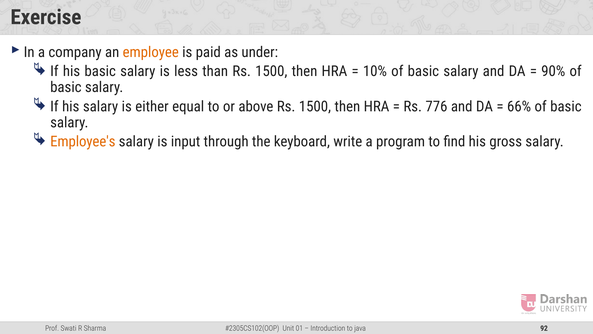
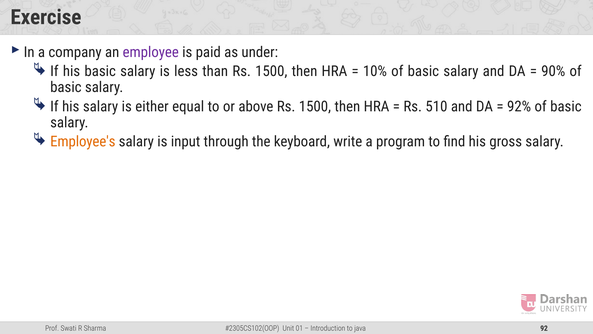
employee colour: orange -> purple (151, 52)
776: 776 -> 510 (436, 106)
66%: 66% -> 92% (519, 106)
